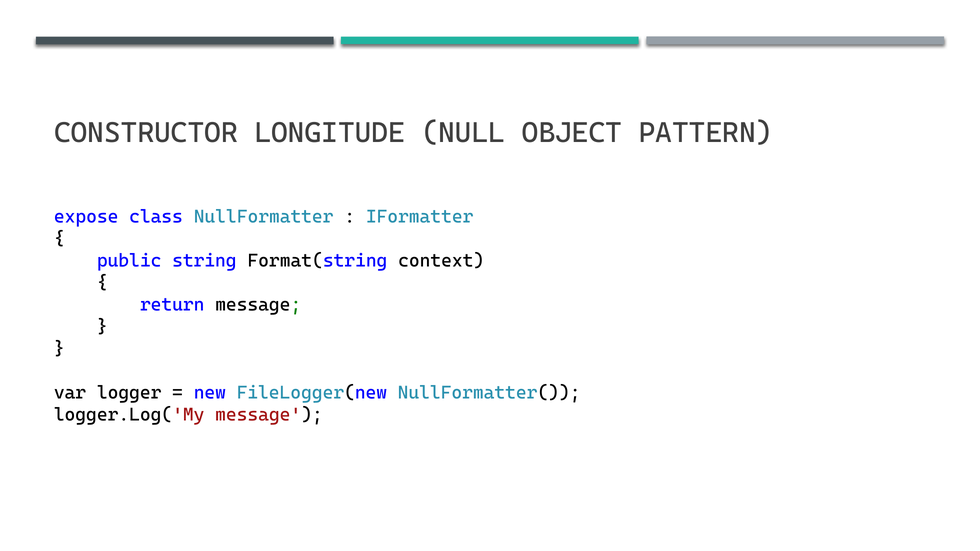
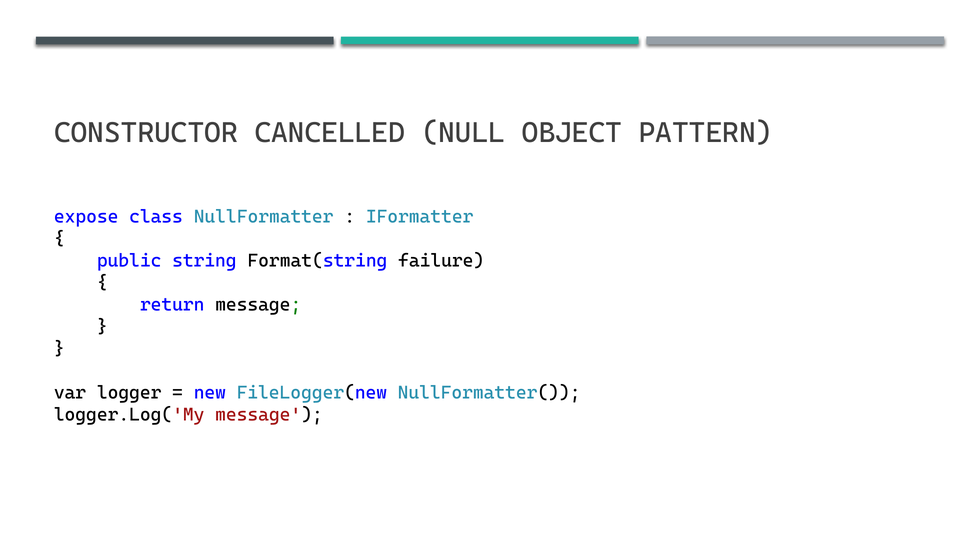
LONGITUDE: LONGITUDE -> CANCELLED (330, 133)
context: context -> failure (441, 261)
